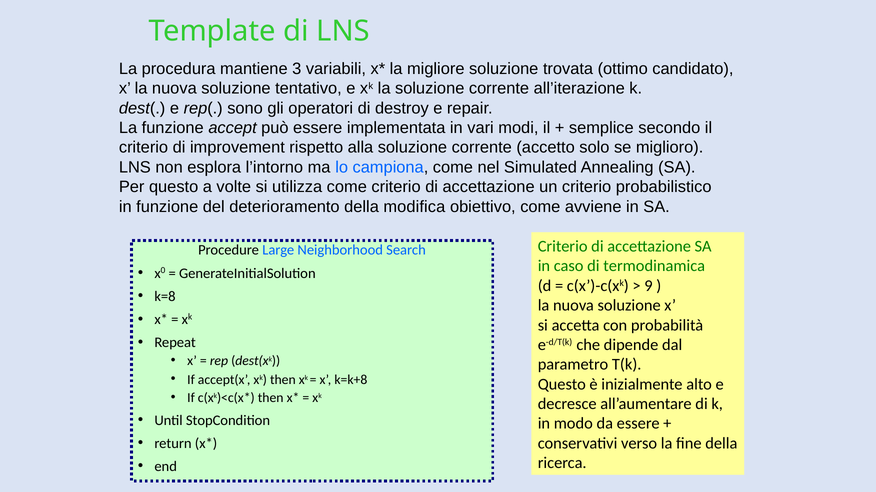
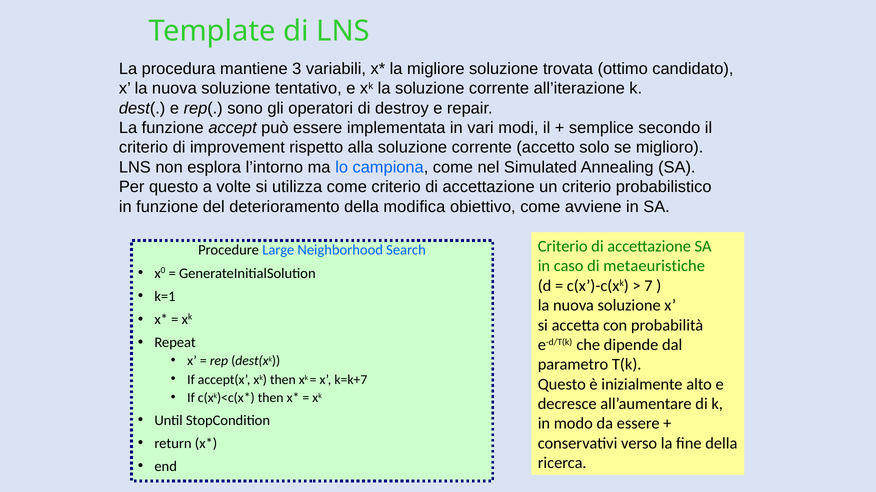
termodinamica: termodinamica -> metaeuristiche (654, 266)
9: 9 -> 7 (649, 286)
k=8: k=8 -> k=1 (165, 297)
k=k+8: k=k+8 -> k=k+7 (351, 380)
